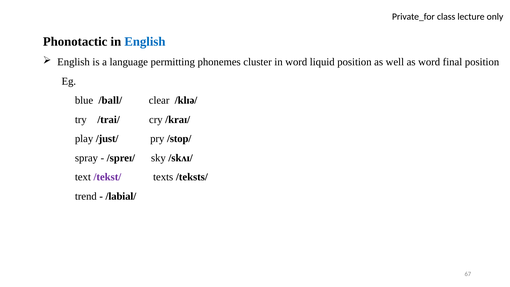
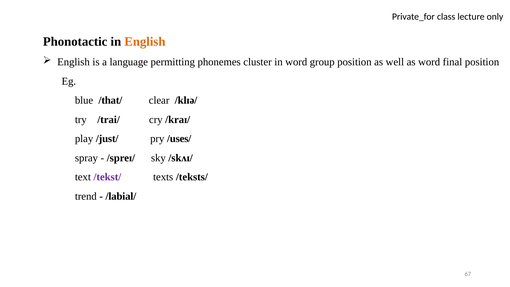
English colour: blue -> orange (145, 42)
liquid: liquid -> group (322, 62)
/ball/: /ball/ -> /that/ (110, 100)
/stop/: /stop/ -> /uses/ (179, 139)
